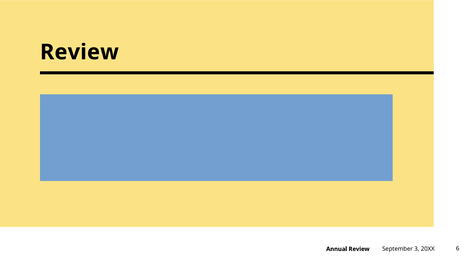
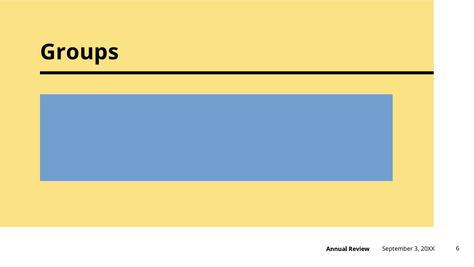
Review: Review -> Groups (79, 52)
